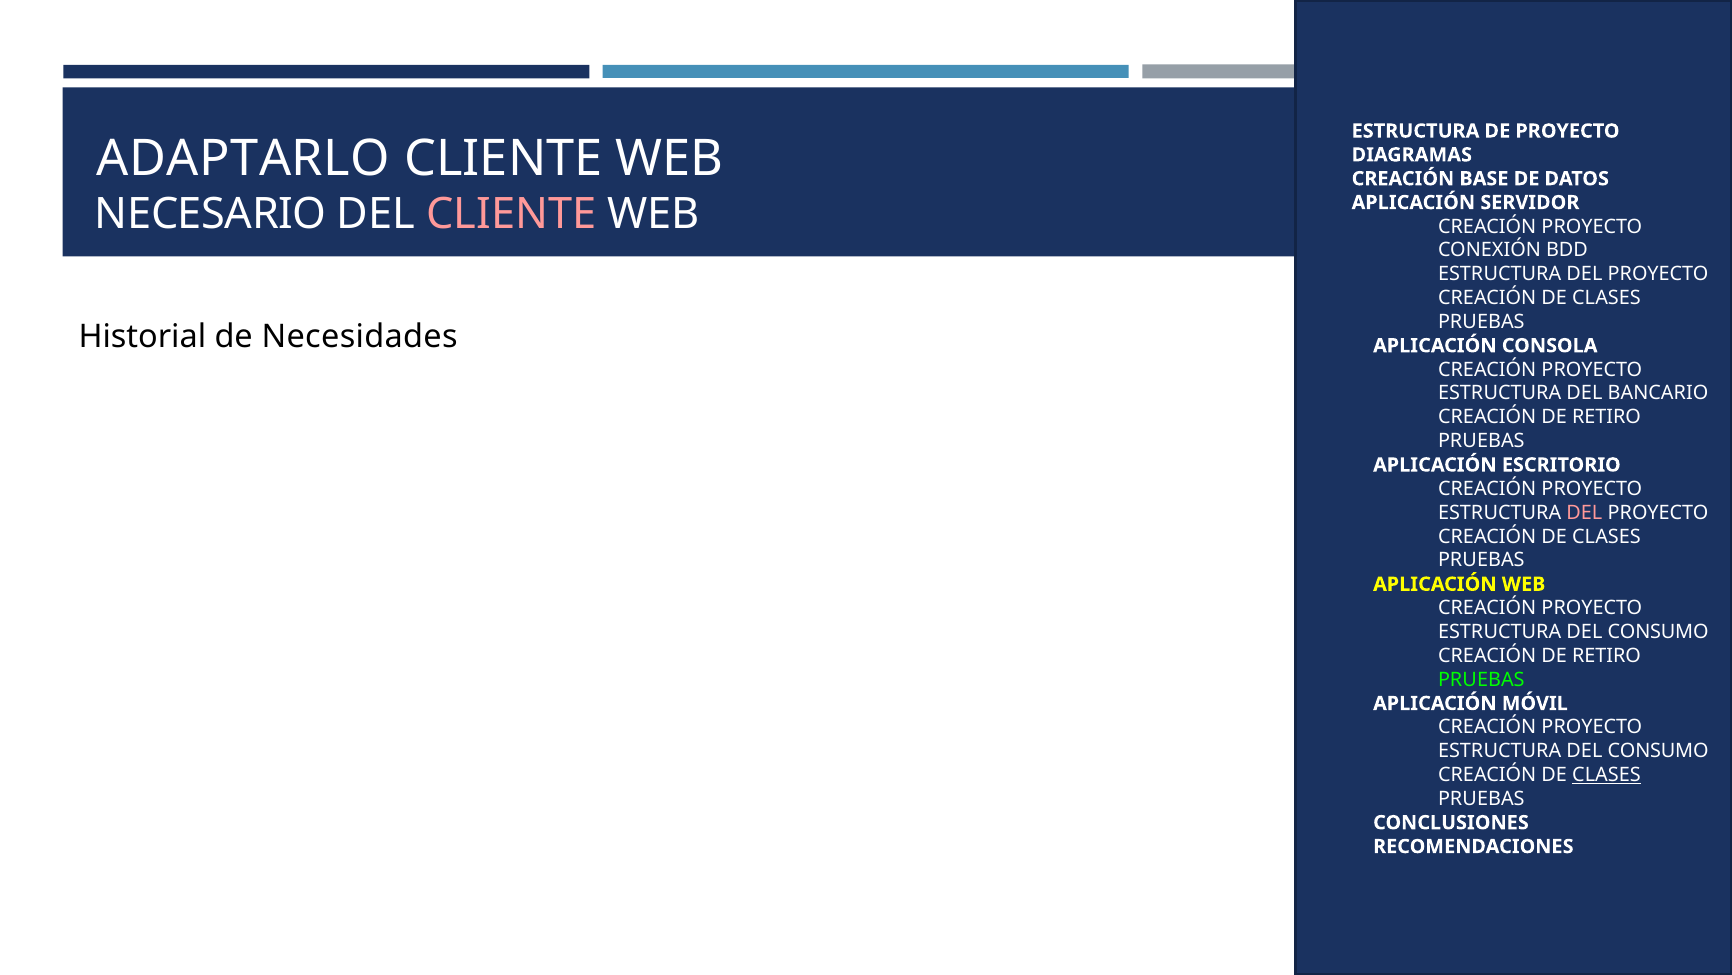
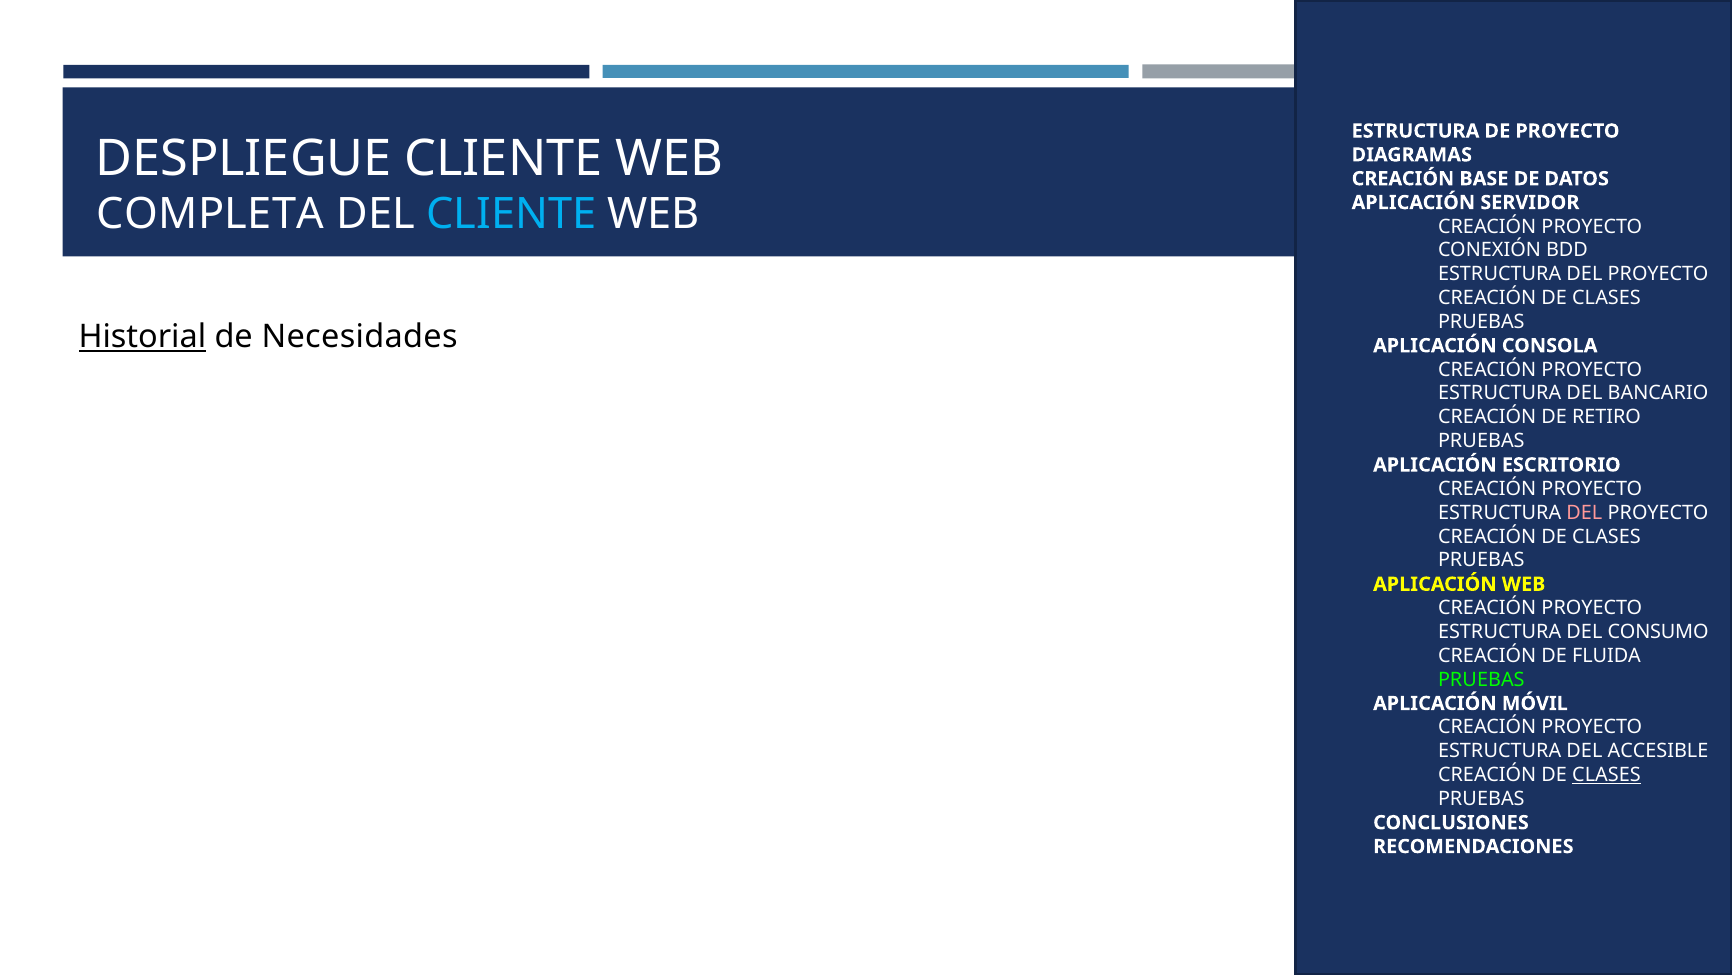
ADAPTARLO: ADAPTARLO -> DESPLIEGUE (244, 158)
NECESARIO: NECESARIO -> COMPLETA (210, 214)
CLIENTE colour: pink -> light blue (512, 214)
Historial underline: none -> present (142, 336)
RETIRO: RETIRO -> FLUIDA (1607, 655)
CONSUMO: CONSUMO -> ACCESIBLE (1658, 751)
